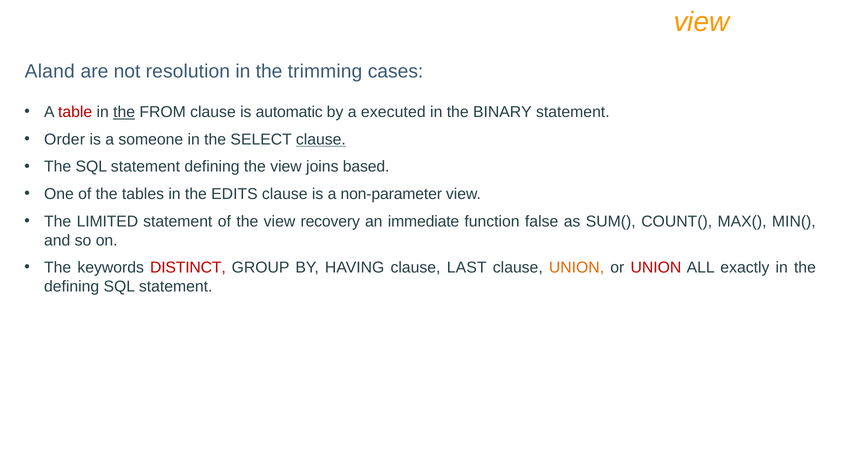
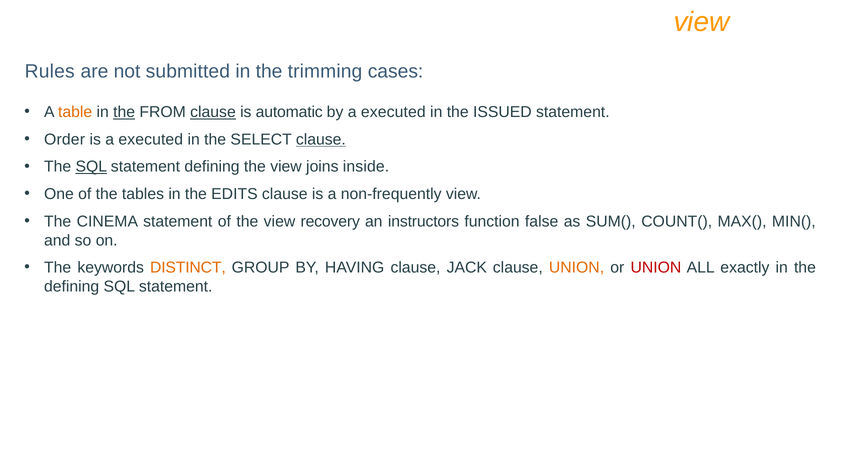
Aland: Aland -> Rules (50, 72)
resolution: resolution -> submitted (188, 72)
table colour: red -> orange (75, 112)
clause underline: none -> present (213, 112)
BINARY: BINARY -> ISSUED (502, 112)
is a someone: someone -> executed (151, 139)
SQL underline: none -> present (91, 167)
based: based -> inside (366, 167)
non-parameter: non-parameter -> non-frequently (391, 194)
LIMITED: LIMITED -> CINEMA (107, 221)
immediate: immediate -> instructors (424, 221)
DISTINCT colour: red -> orange (188, 268)
LAST: LAST -> JACK (467, 268)
